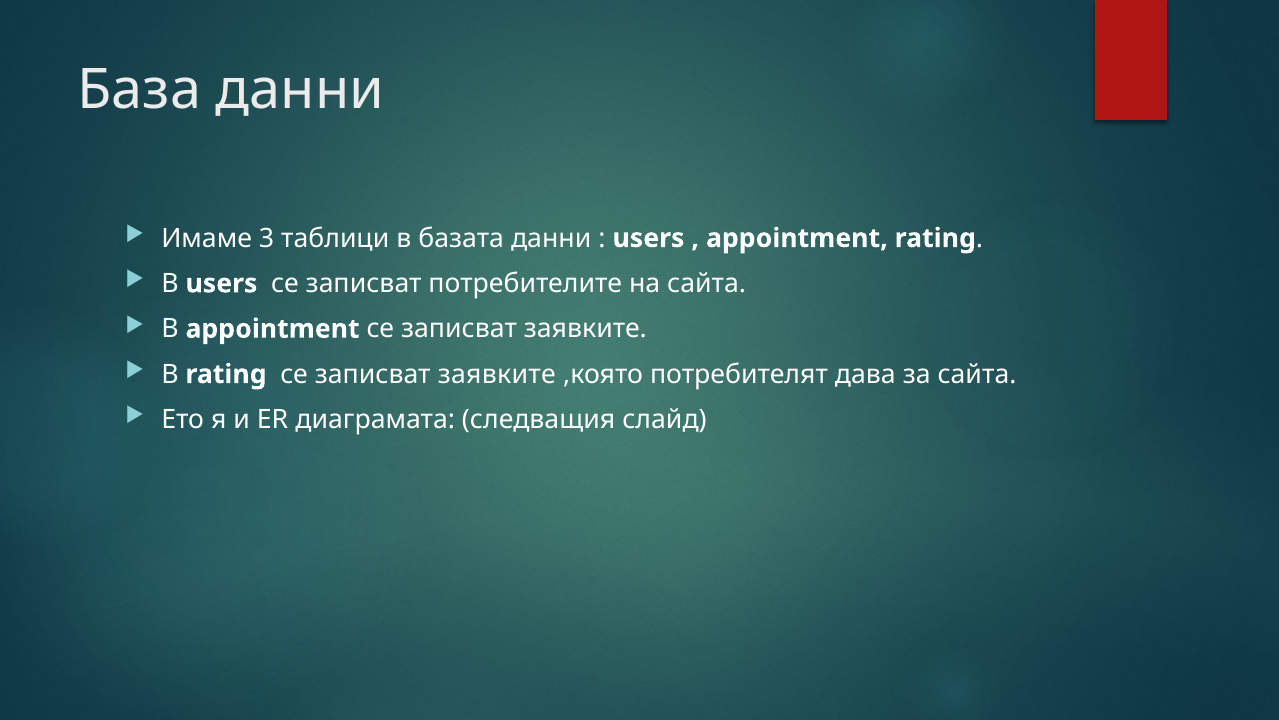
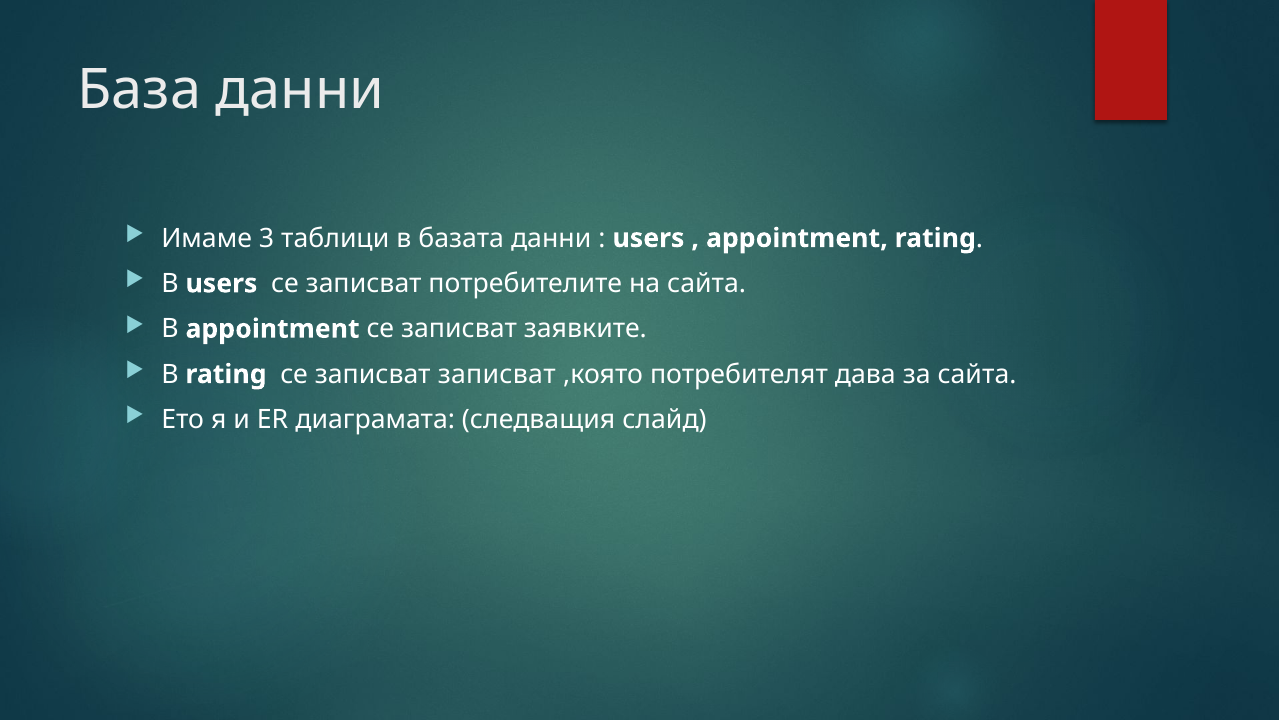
rating се записват заявките: заявките -> записват (497, 374)
